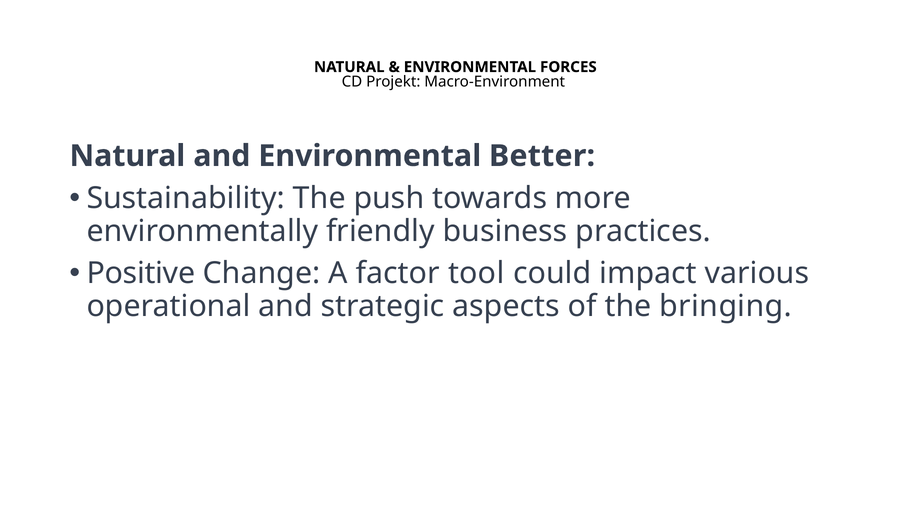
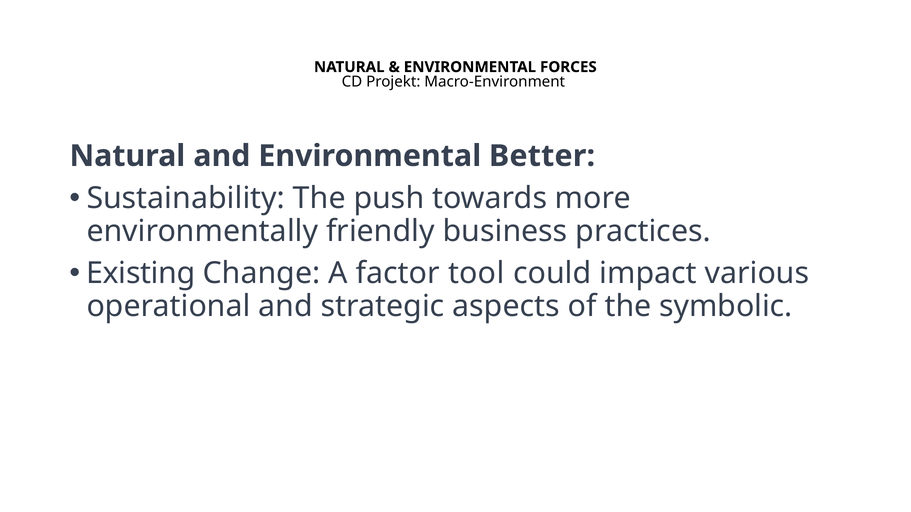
Positive: Positive -> Existing (141, 273)
bringing: bringing -> symbolic (726, 306)
